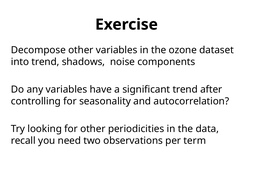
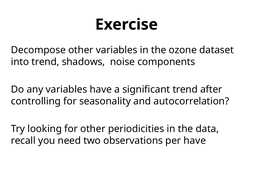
per term: term -> have (195, 140)
